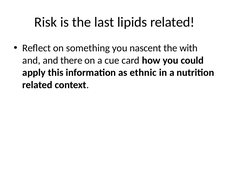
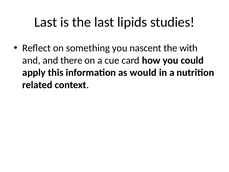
Risk: Risk -> Last (46, 22)
lipids related: related -> studies (172, 22)
ethnic: ethnic -> would (143, 72)
